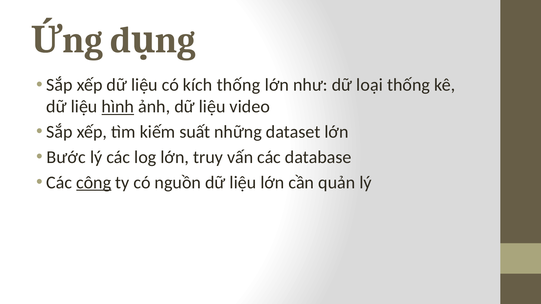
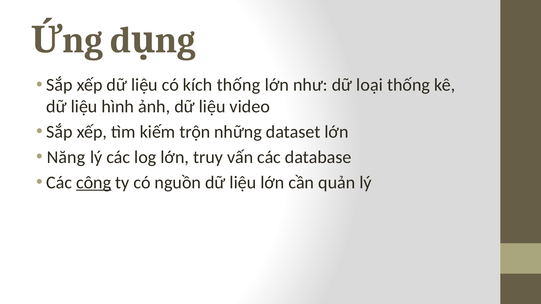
hình underline: present -> none (118, 107)
suất: suất -> trộn (195, 132)
Bước: Bước -> Năng (66, 157)
